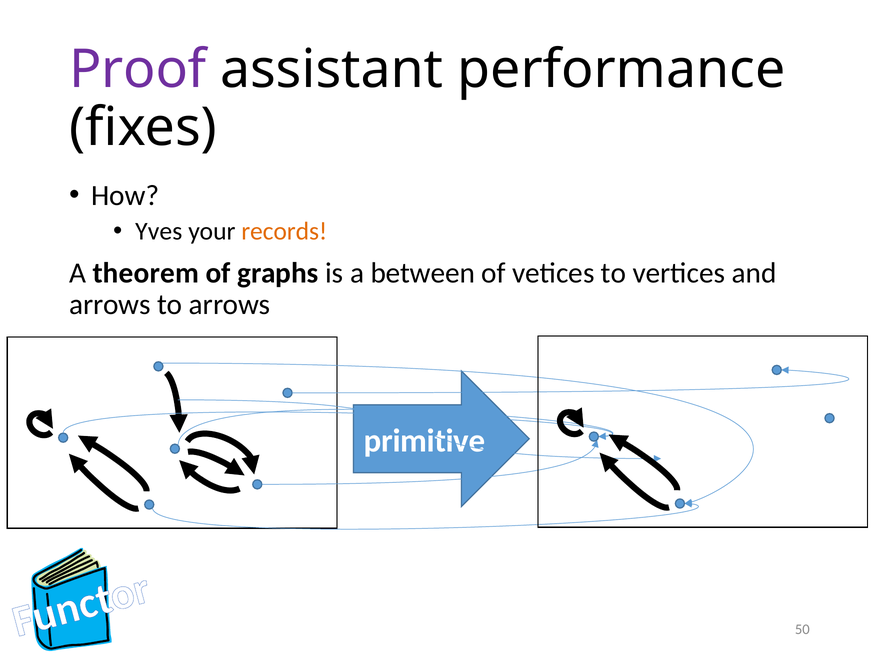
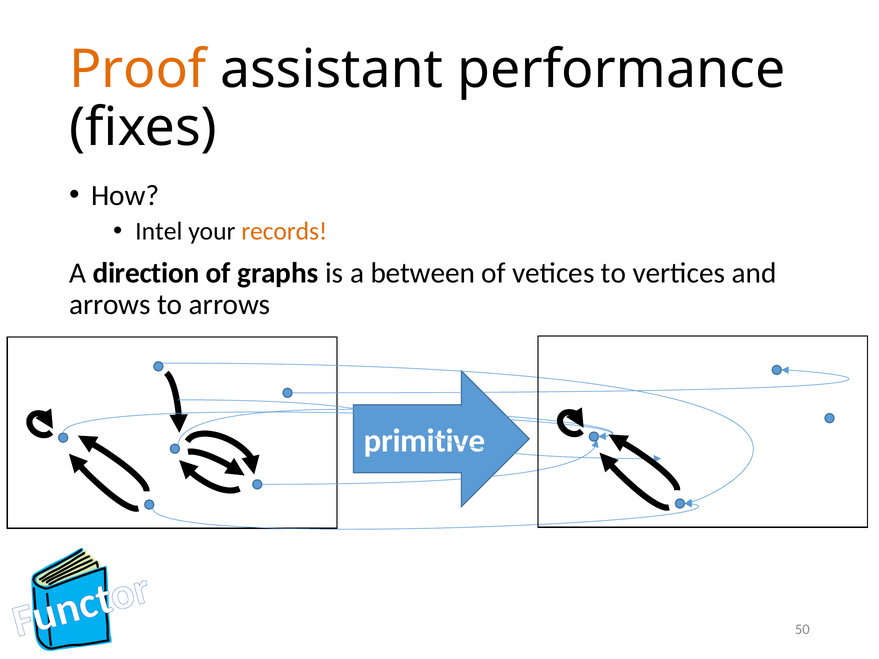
Proof colour: purple -> orange (138, 69)
Yves: Yves -> Intel (159, 231)
theorem: theorem -> direction (146, 273)
